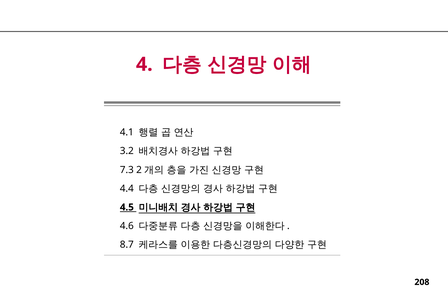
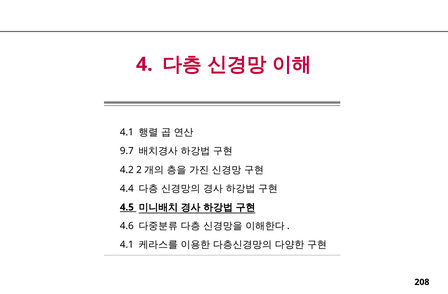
3.2: 3.2 -> 9.7 (127, 151)
7.3: 7.3 -> 4.2 (127, 170)
8.7: 8.7 -> 4.1 (127, 245)
